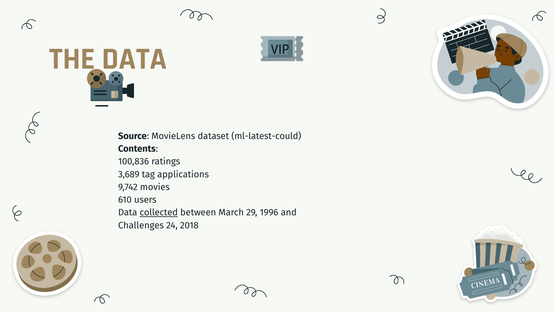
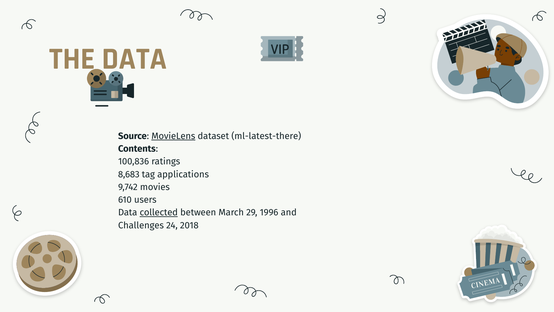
MovieLens underline: none -> present (173, 136)
ml-latest-could: ml-latest-could -> ml-latest-there (266, 136)
3,689: 3,689 -> 8,683 (129, 174)
